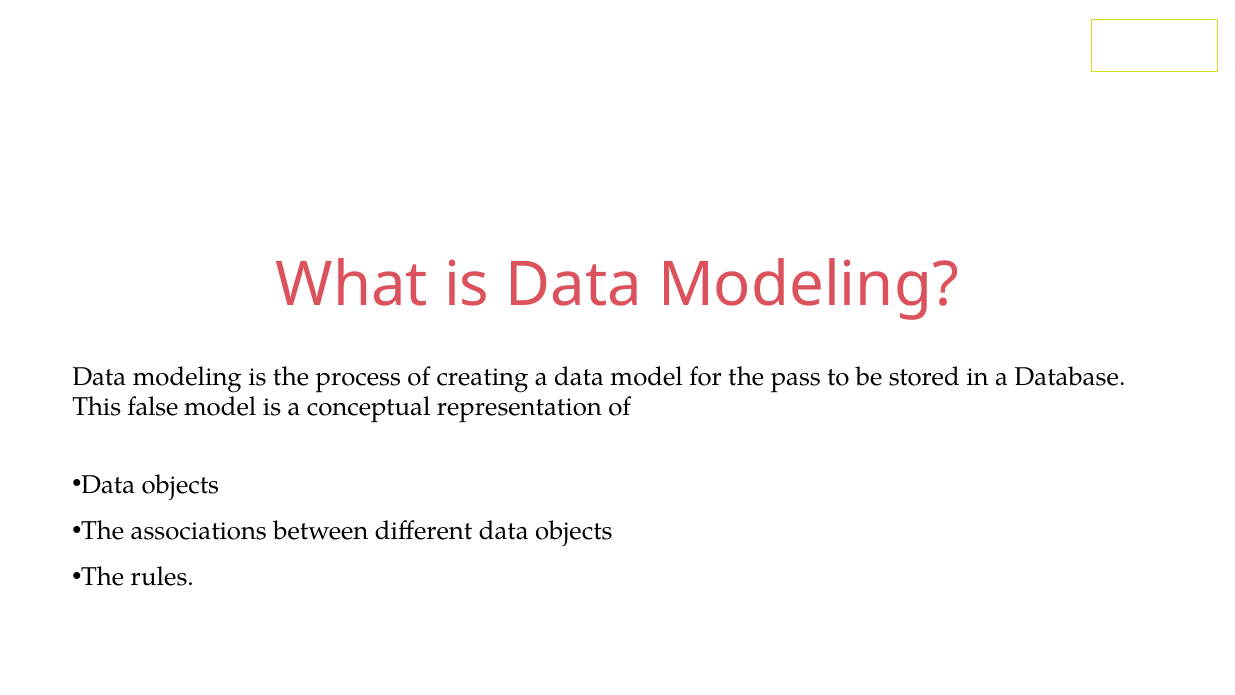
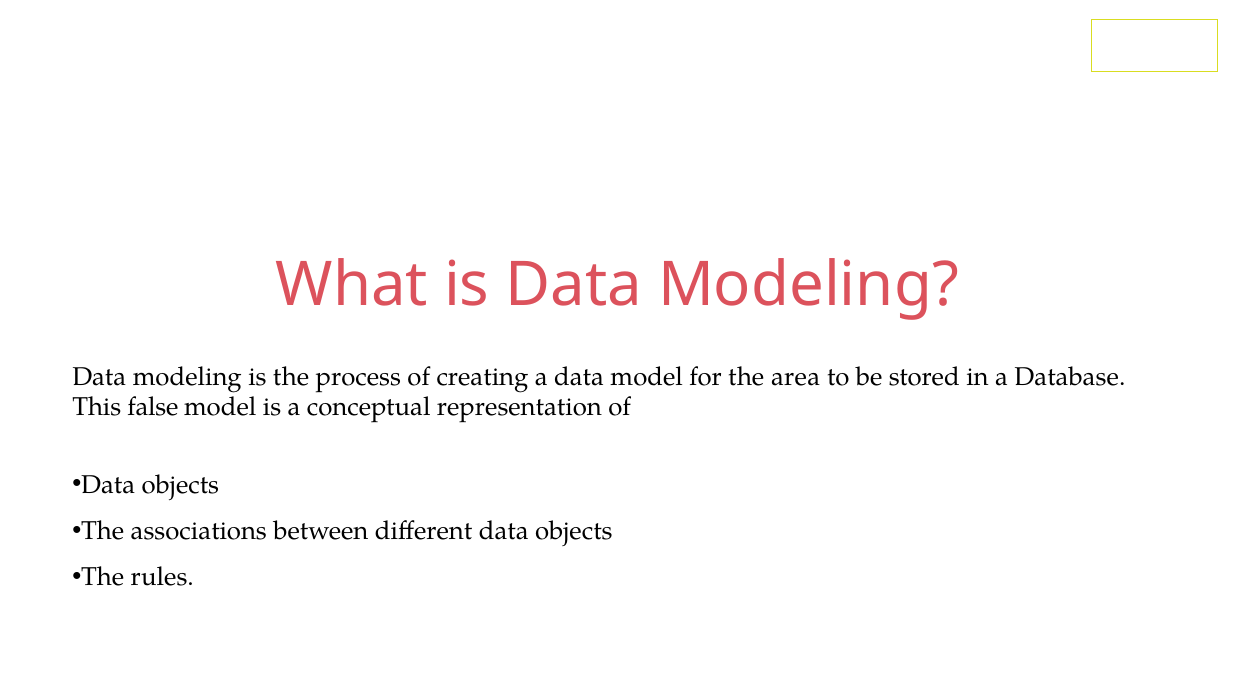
pass: pass -> area (796, 376)
